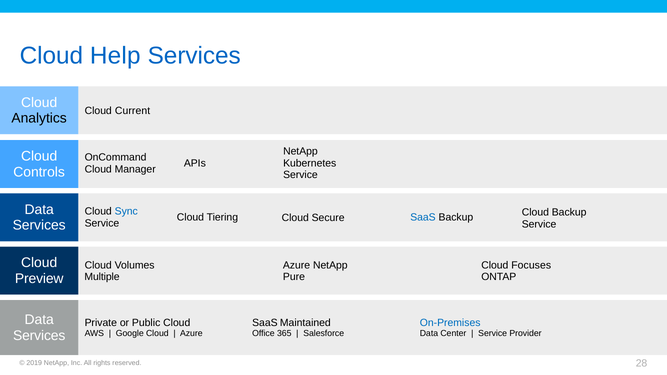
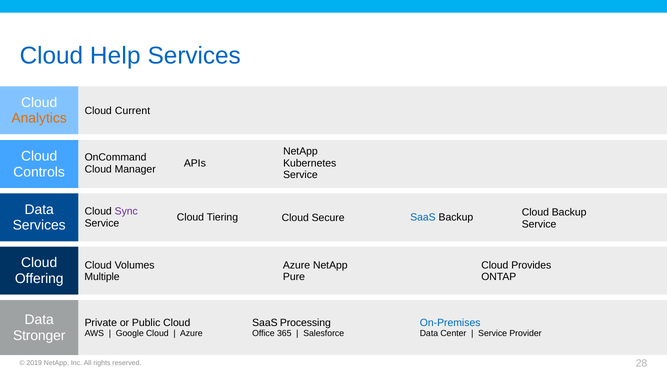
Analytics colour: black -> orange (39, 118)
Sync colour: blue -> purple (126, 212)
Focuses: Focuses -> Provides (531, 265)
Preview: Preview -> Offering (39, 279)
Maintained: Maintained -> Processing (305, 323)
Services: Services -> Stronger (39, 336)
